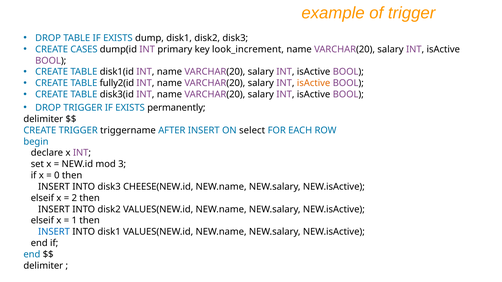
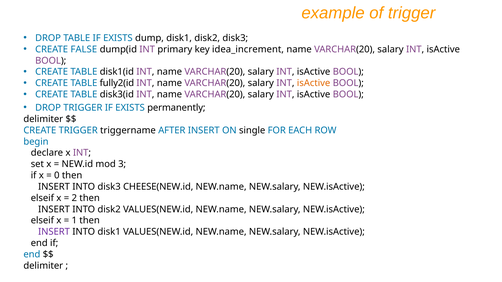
CASES: CASES -> FALSE (84, 49)
look_increment: look_increment -> idea_increment (248, 49)
select: select -> single (252, 130)
INSERT colour: blue -> purple (54, 232)
